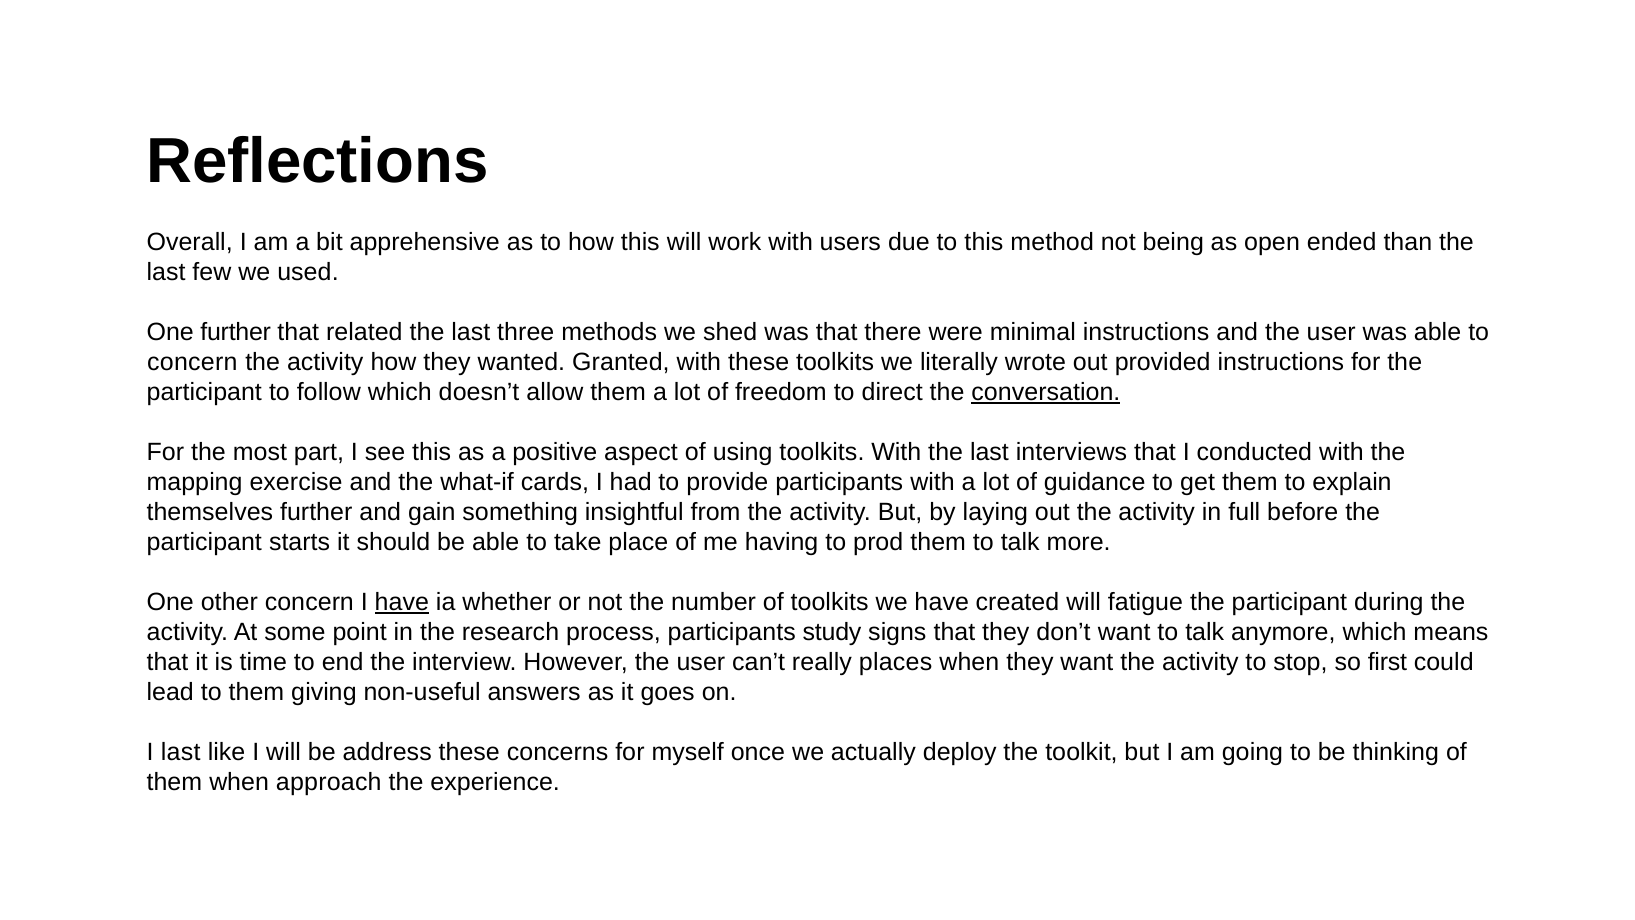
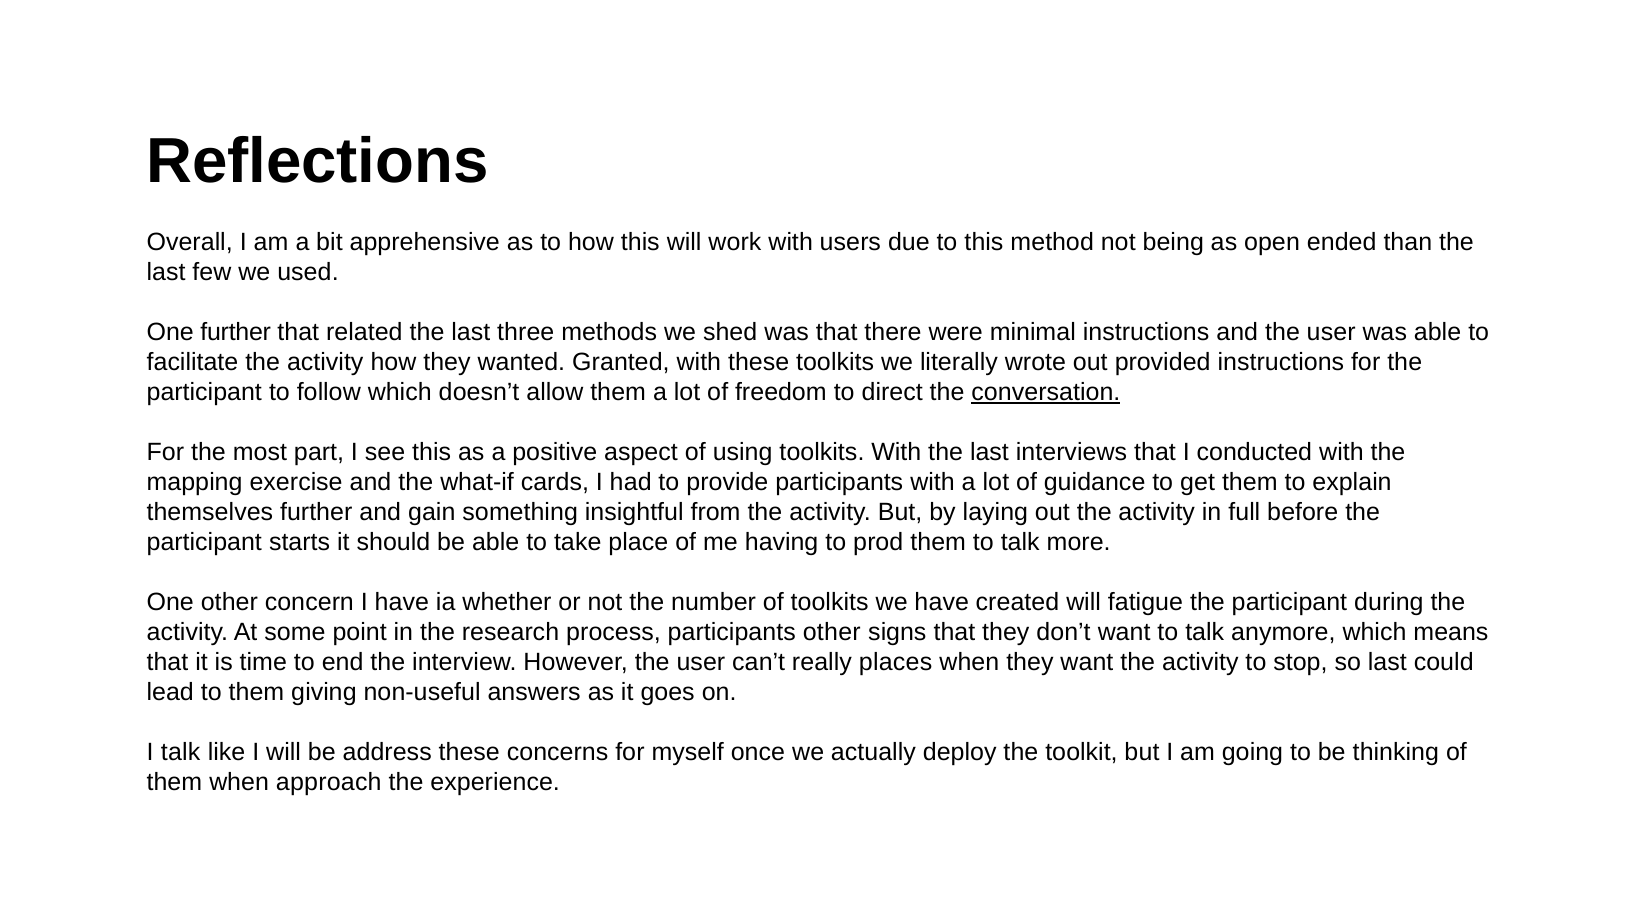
concern: concern -> facilitate (192, 362)
have underline: present -> none (402, 602)
participants study: study -> other (832, 632)
so first: first -> last (1387, 662)
I last: last -> talk (181, 752)
